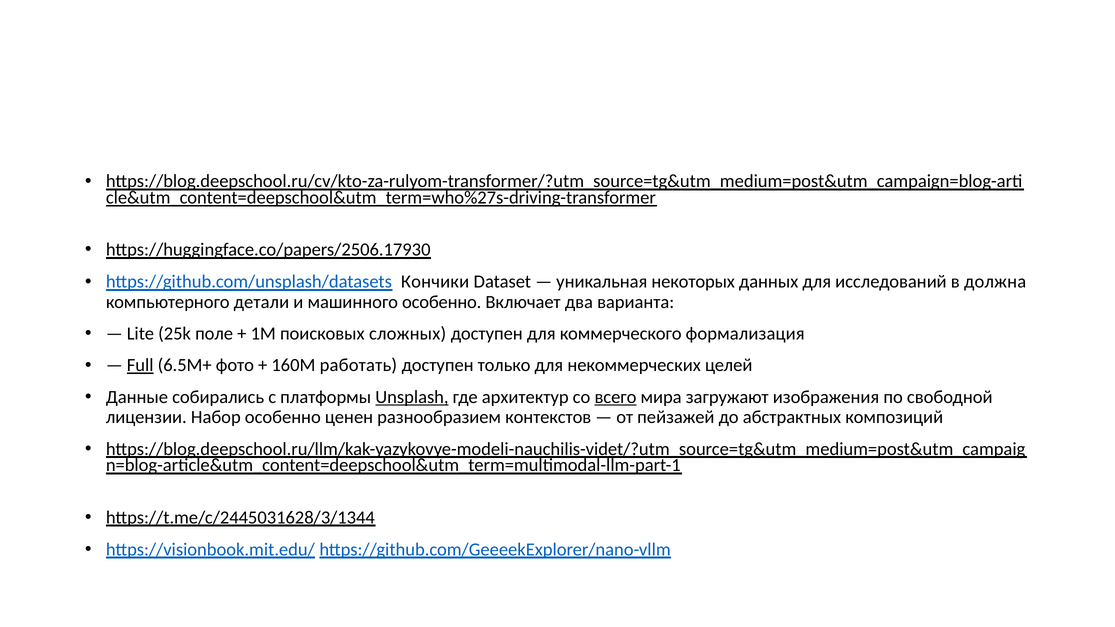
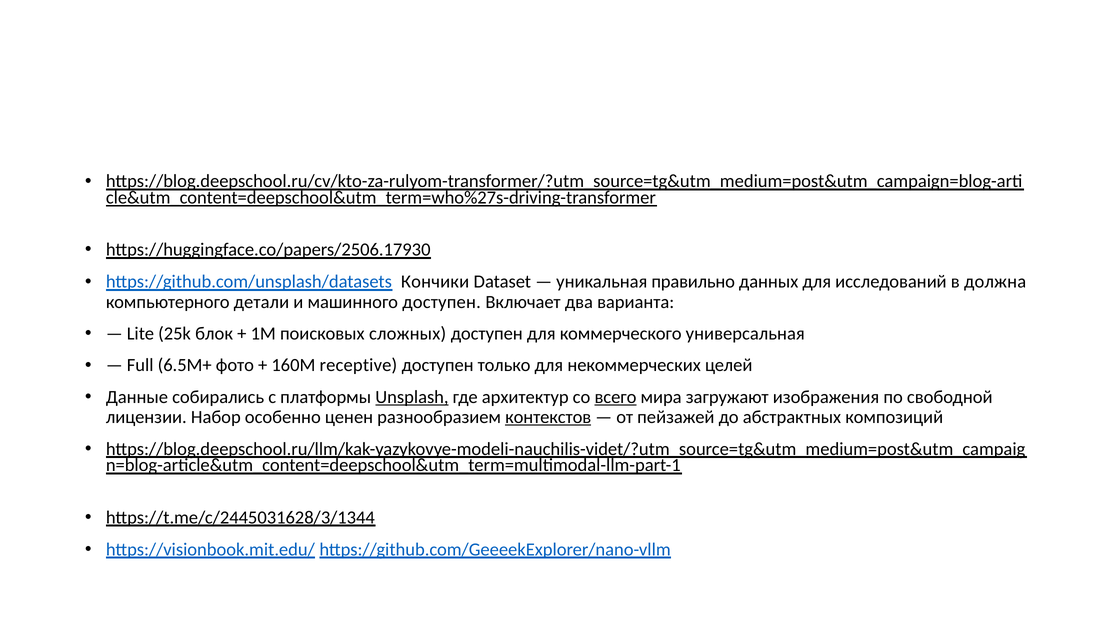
некоторых: некоторых -> правильно (693, 282)
машинного особенно: особенно -> доступен (442, 302)
поле: поле -> блок (214, 334)
формализация: формализация -> универсальная (745, 334)
Full underline: present -> none (140, 365)
работать: работать -> receptive (358, 365)
контекстов underline: none -> present (548, 417)
